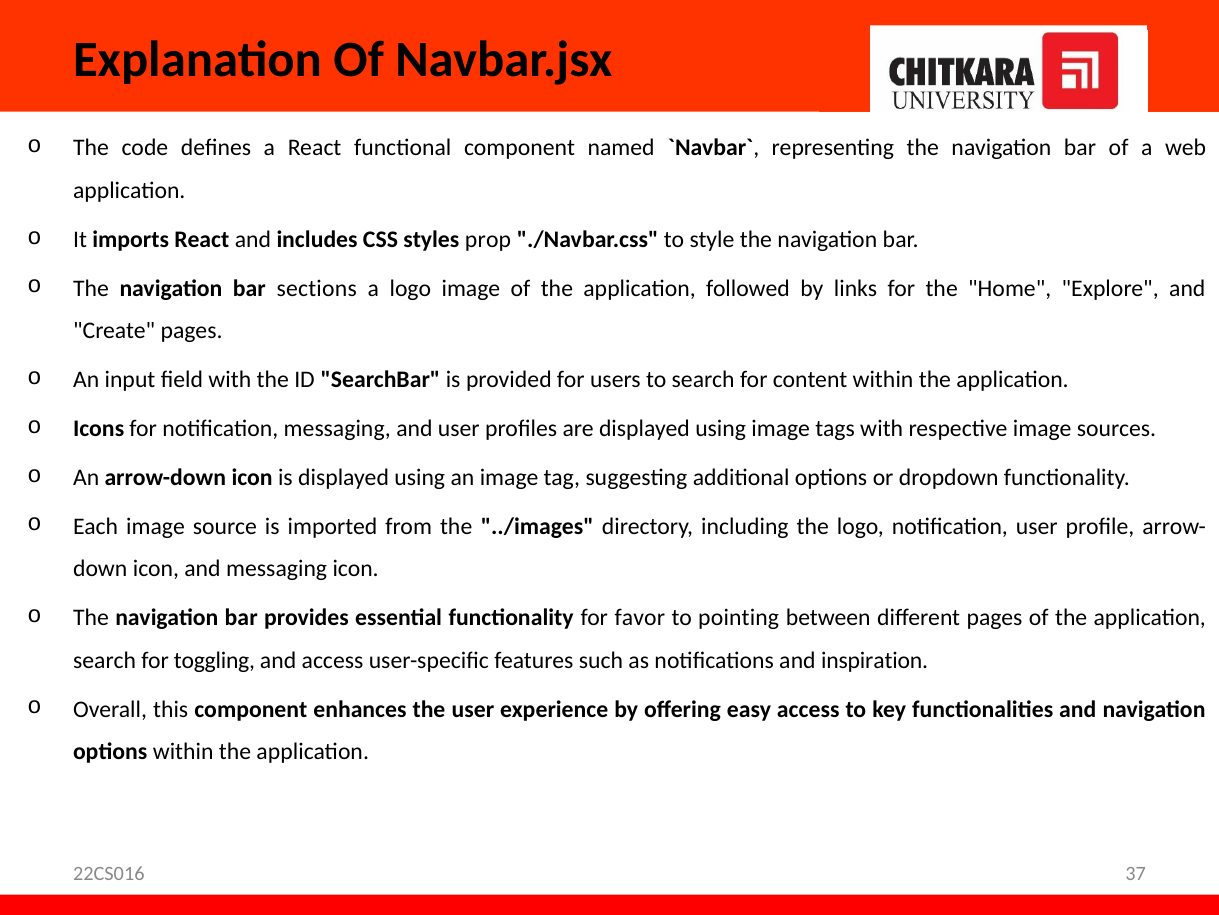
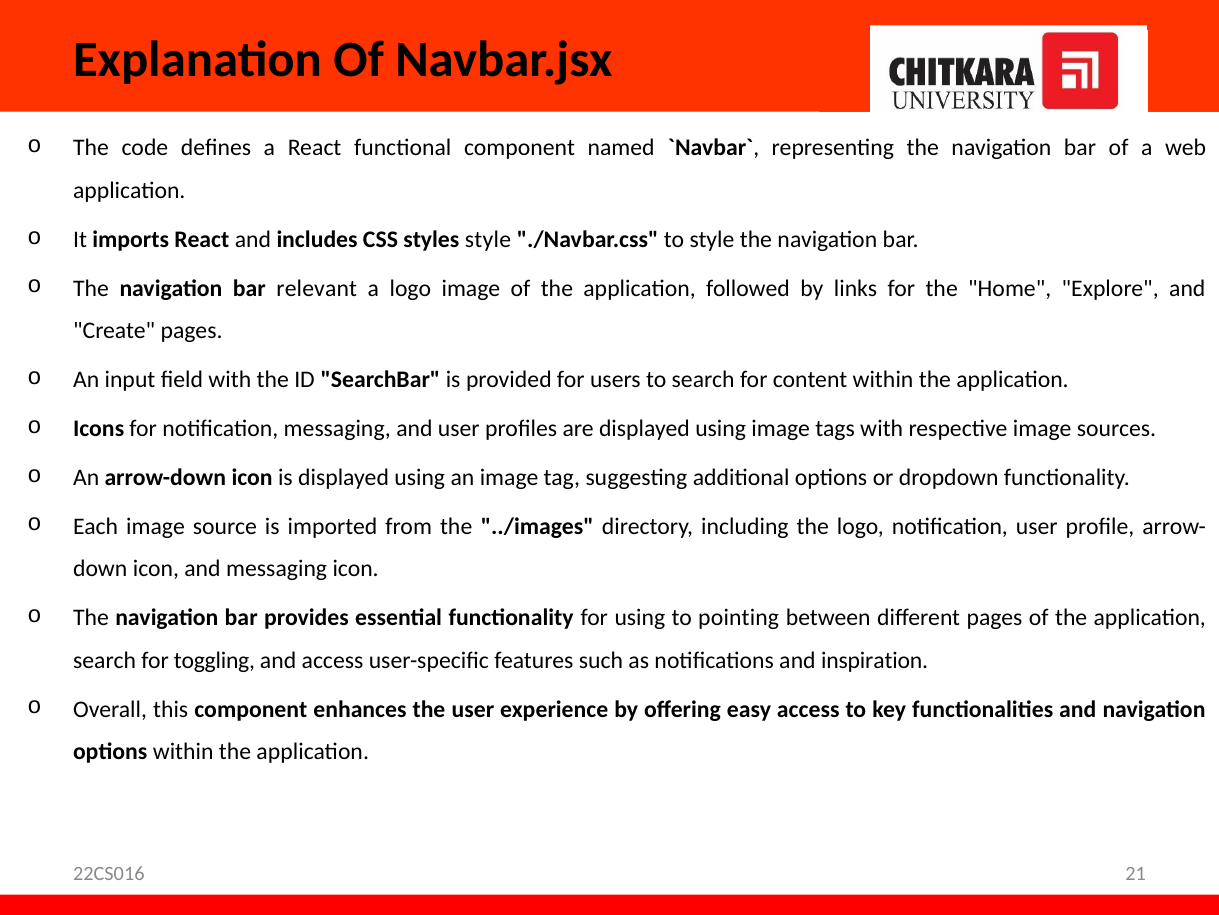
styles prop: prop -> style (488, 239)
sections: sections -> relevant (317, 288)
for favor: favor -> using (640, 617)
37: 37 -> 21 (1136, 873)
